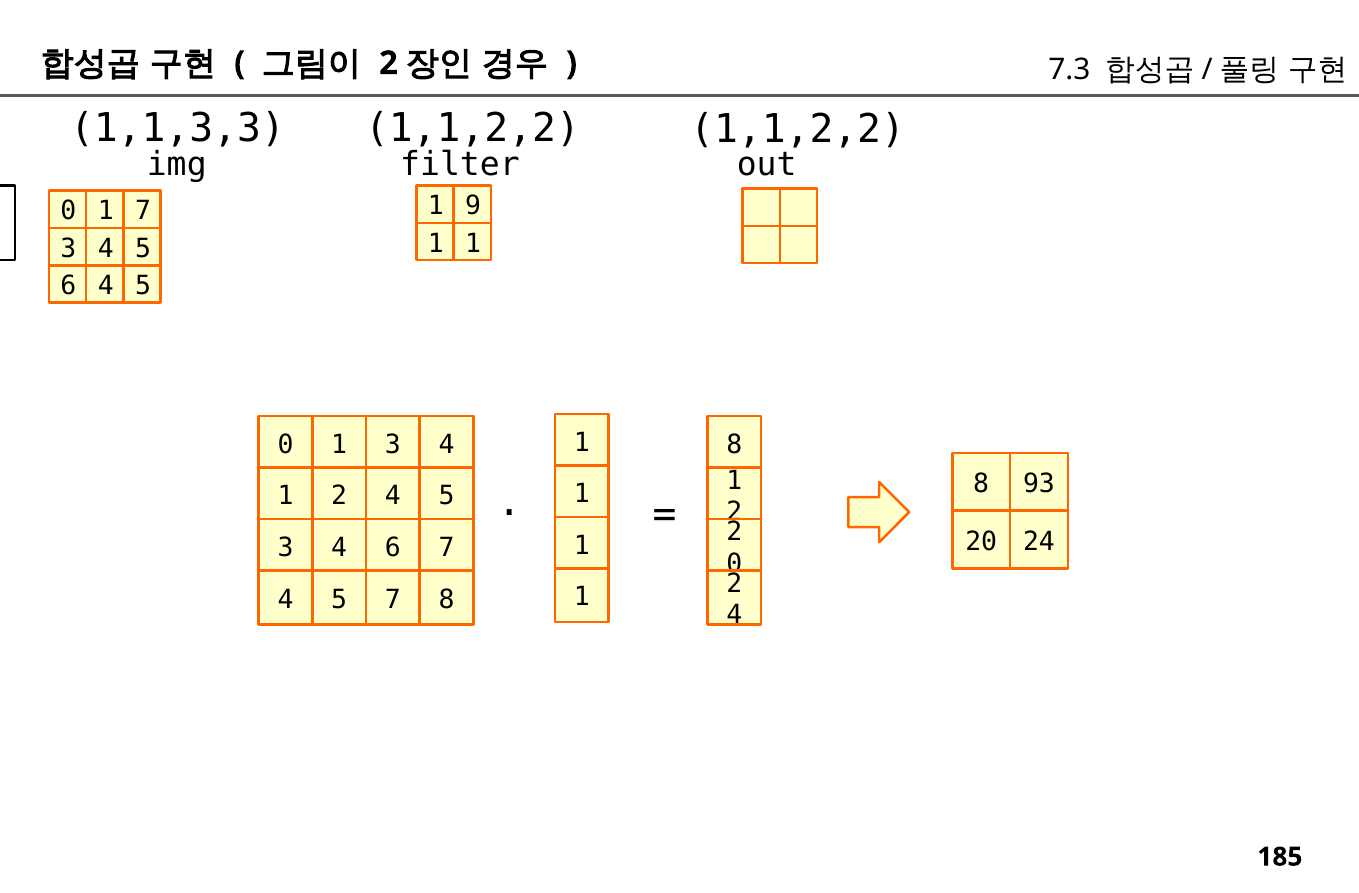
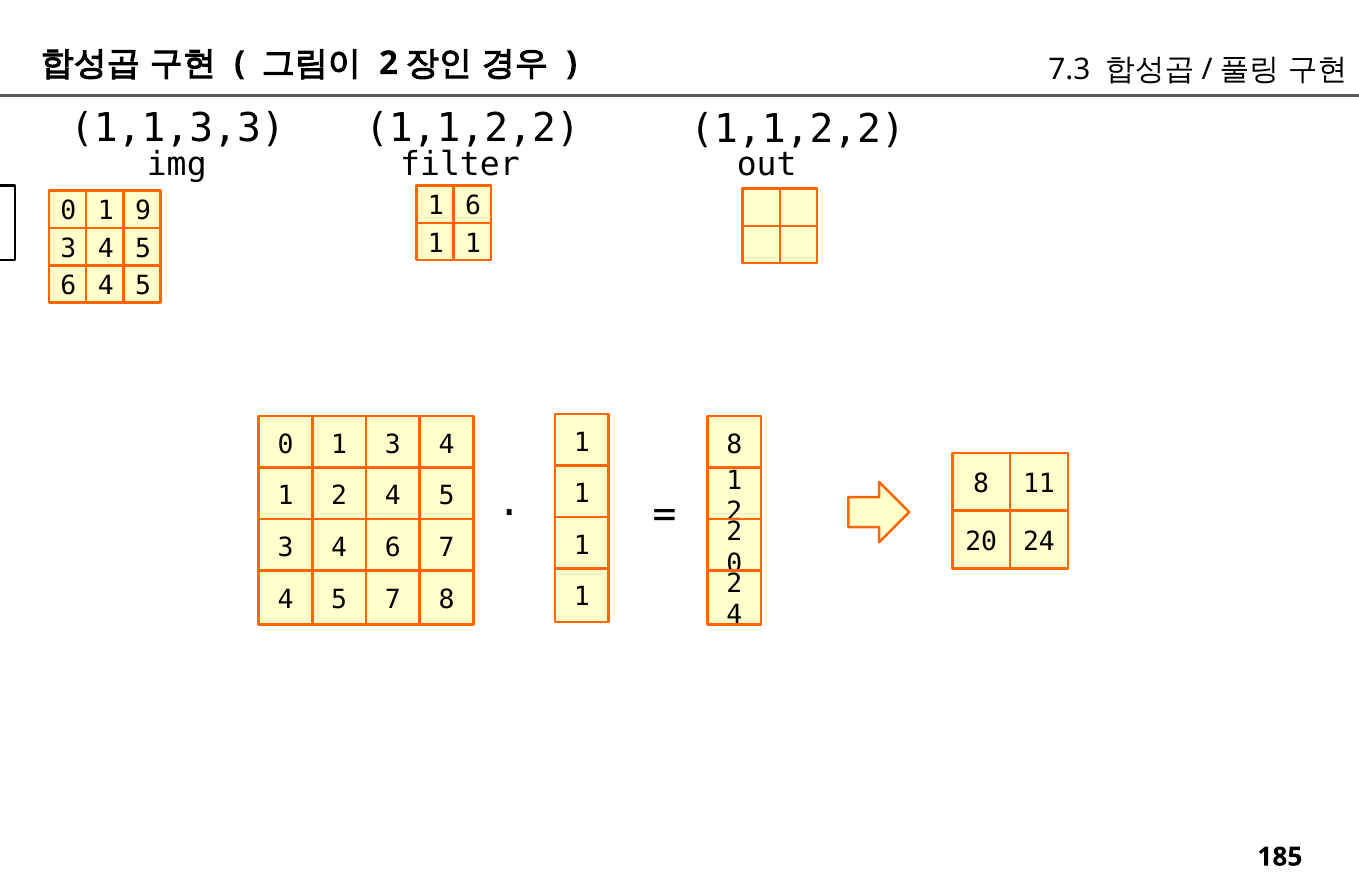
1 9: 9 -> 6 (473, 206)
1 7: 7 -> 9 (143, 211)
93: 93 -> 11 (1039, 483)
